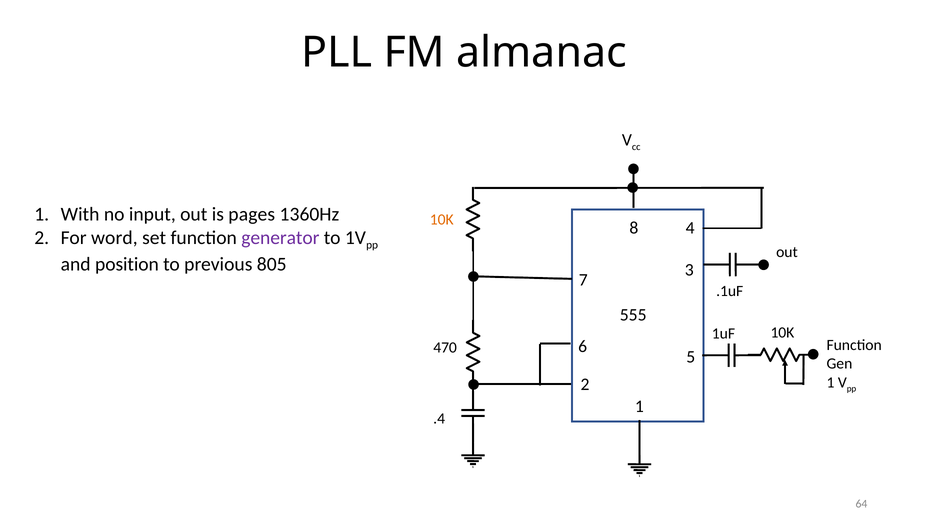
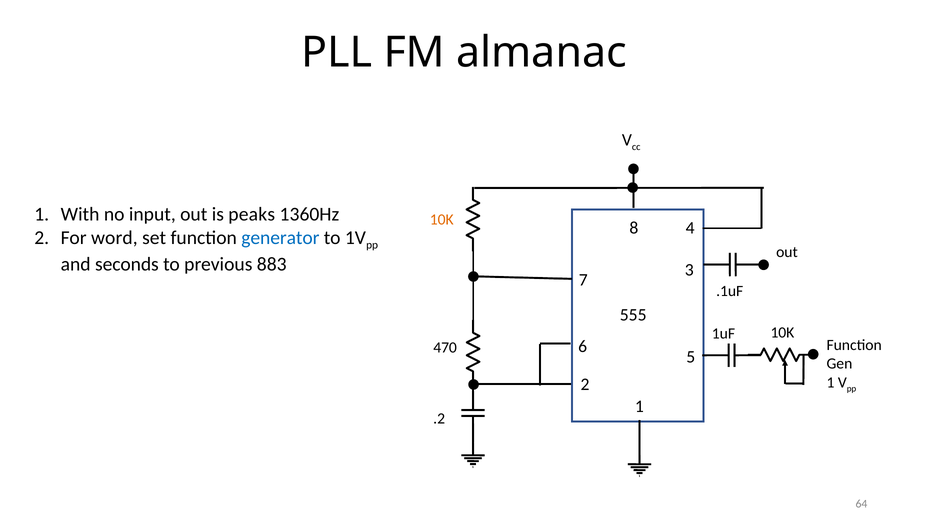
pages: pages -> peaks (252, 214)
generator colour: purple -> blue (280, 238)
position: position -> seconds (127, 264)
805: 805 -> 883 (272, 264)
.4: .4 -> .2 (439, 419)
